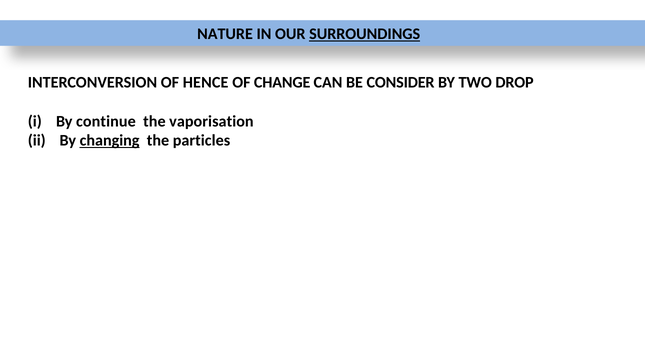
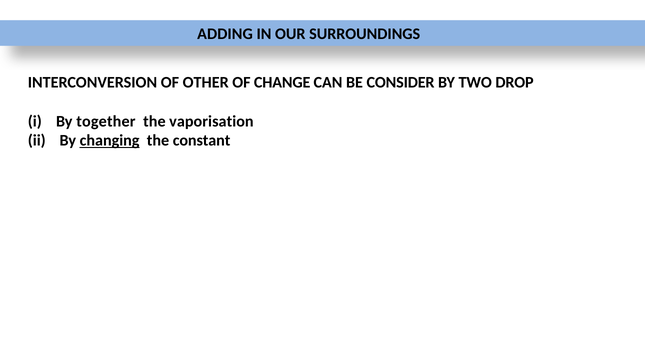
NATURE: NATURE -> ADDING (225, 34)
SURROUNDINGS underline: present -> none (365, 34)
HENCE: HENCE -> OTHER (206, 82)
continue: continue -> together (106, 121)
particles: particles -> constant (202, 141)
